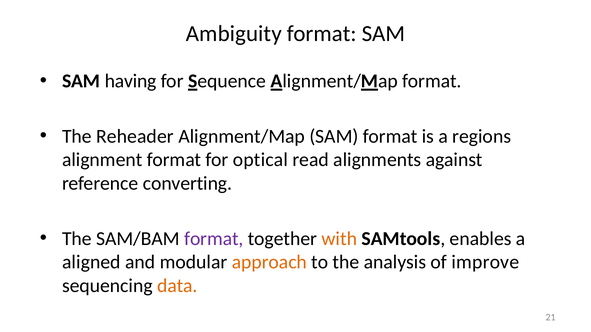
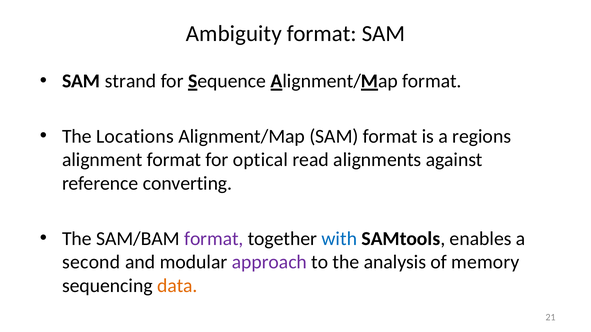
having: having -> strand (130, 81)
Reheader: Reheader -> Locations (135, 136)
with colour: orange -> blue (339, 239)
aligned: aligned -> second (91, 262)
approach colour: orange -> purple (269, 262)
improve: improve -> memory (485, 262)
